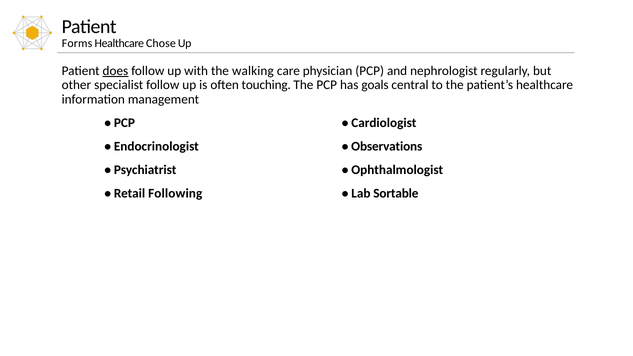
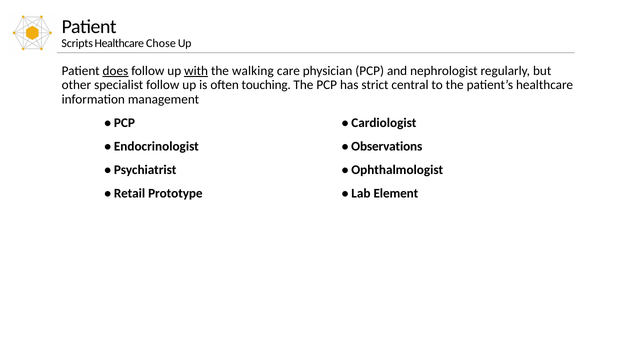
Forms: Forms -> Scripts (77, 43)
with underline: none -> present (196, 71)
goals: goals -> strict (375, 85)
Following: Following -> Prototype (175, 193)
Sortable: Sortable -> Element (396, 193)
